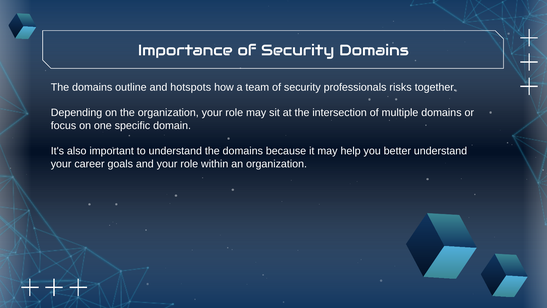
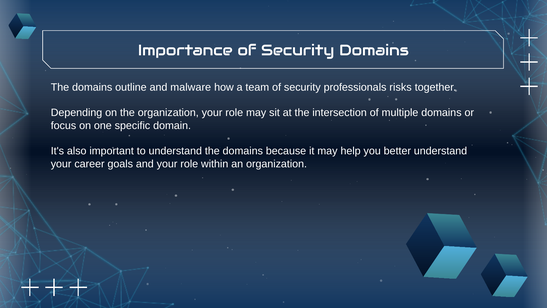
hotspots: hotspots -> malware (191, 87)
